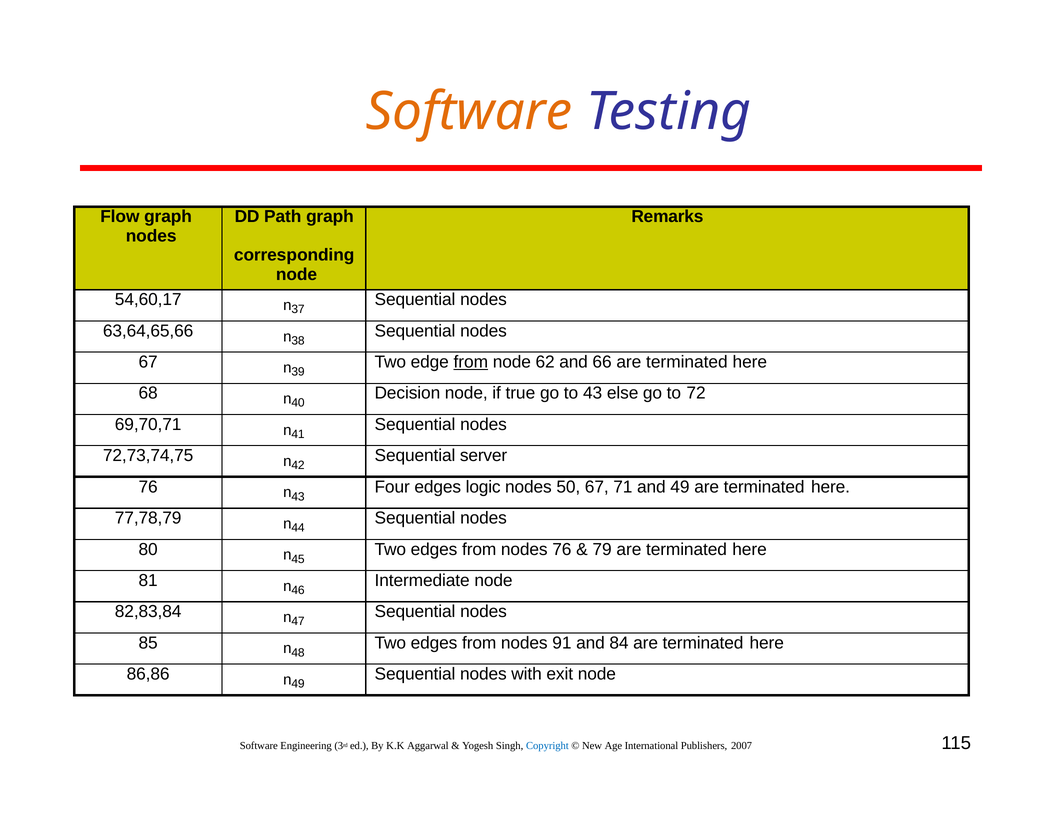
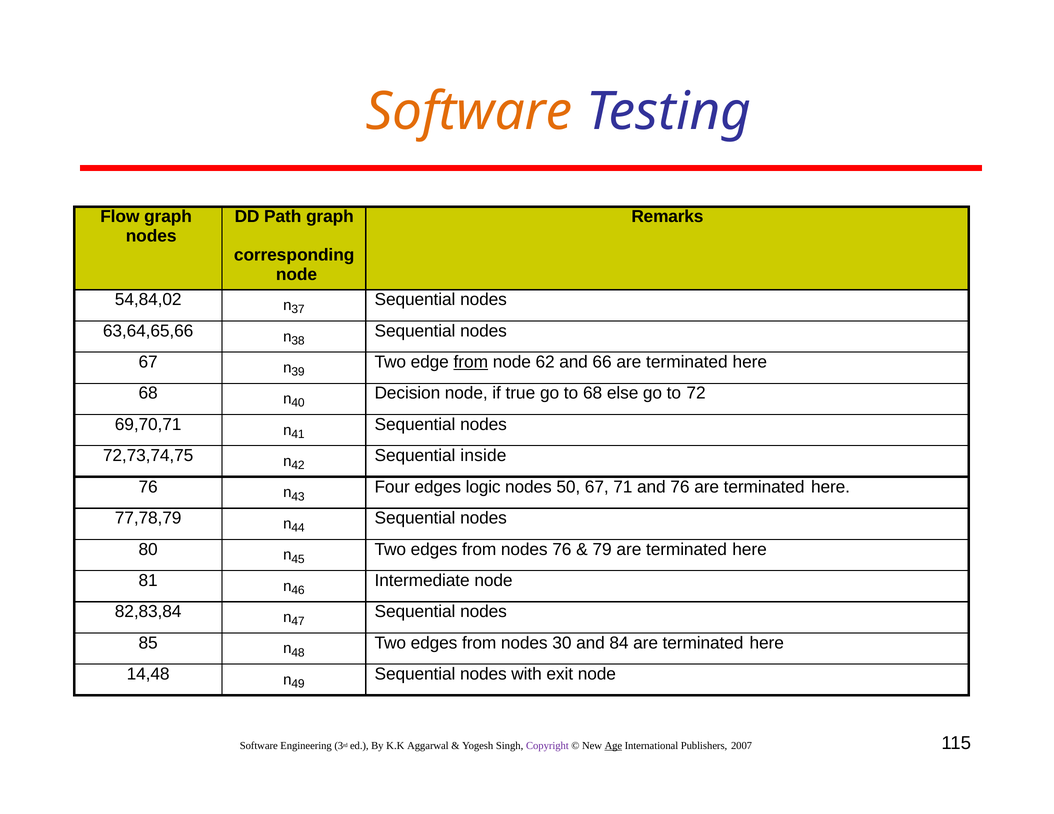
54,60,17: 54,60,17 -> 54,84,02 (148, 300)
to 43: 43 -> 68 (593, 393)
server: server -> inside (483, 456)
and 49: 49 -> 76 (680, 487)
91: 91 -> 30 (562, 643)
86,86: 86,86 -> 14,48 (148, 674)
Copyright colour: blue -> purple (547, 746)
Age underline: none -> present (613, 746)
